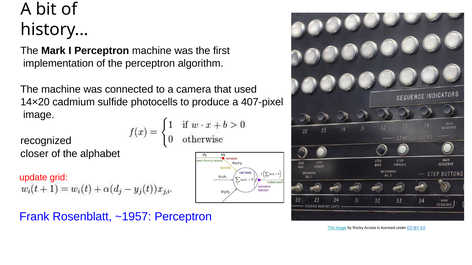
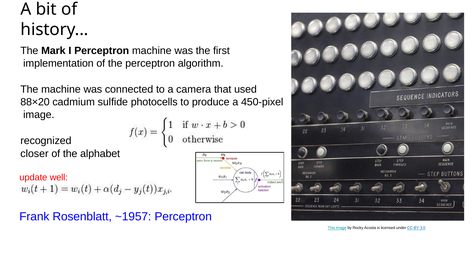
14×20: 14×20 -> 88×20 (35, 102)
407-pixel: 407-pixel -> 450-pixel (262, 102)
grid: grid -> well (59, 178)
